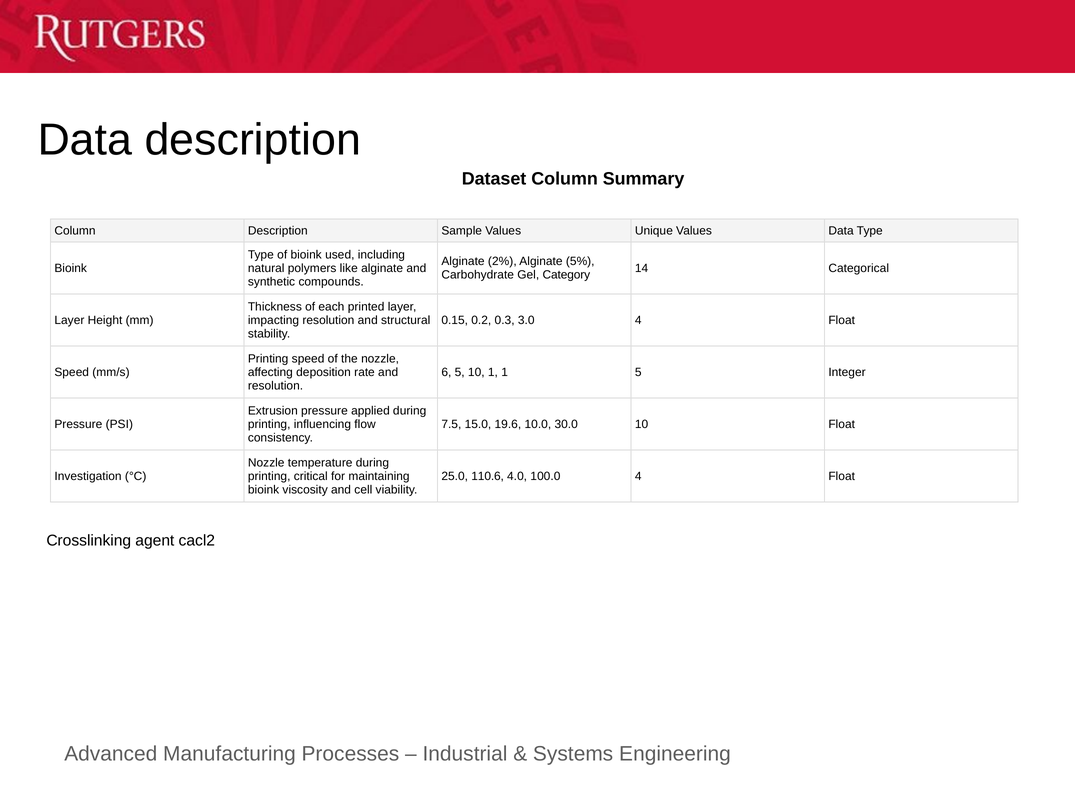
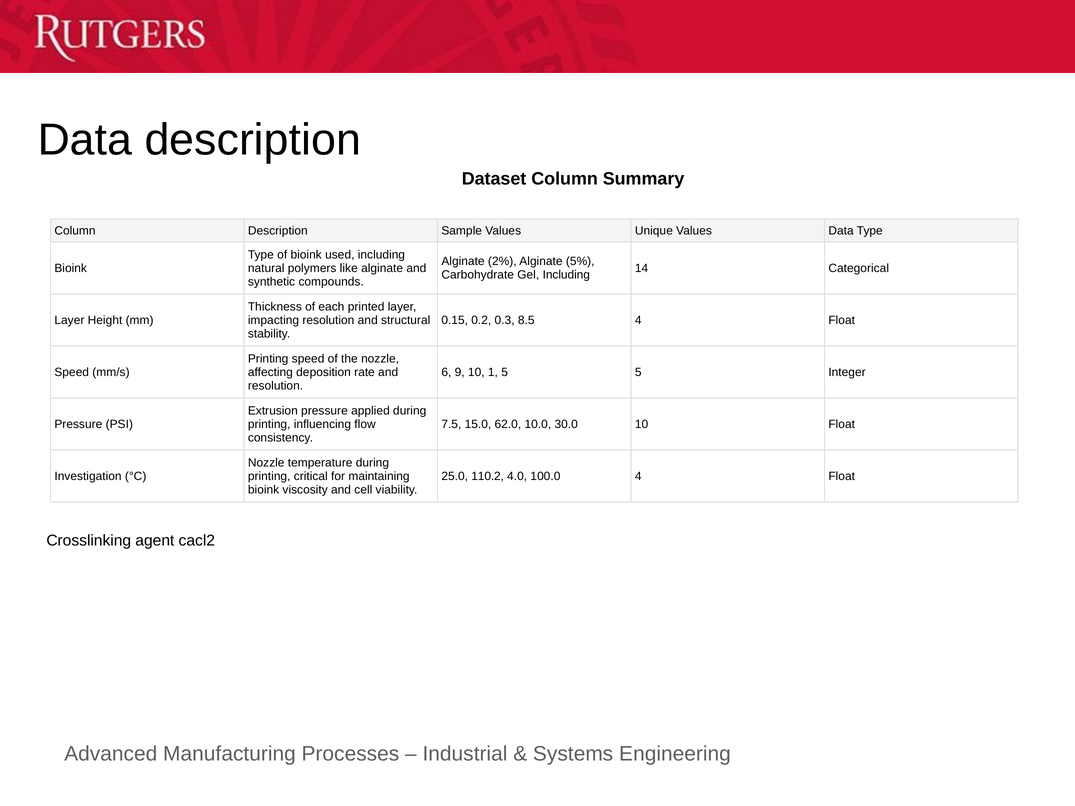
Gel Category: Category -> Including (566, 275)
3.0: 3.0 -> 8.5 (526, 320)
6 5: 5 -> 9 (460, 372)
1 1: 1 -> 5 (505, 372)
19.6: 19.6 -> 62.0 (508, 424)
110.6: 110.6 -> 110.2 (488, 476)
